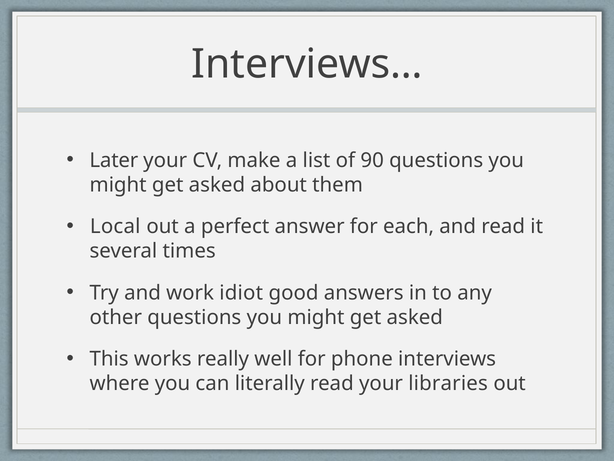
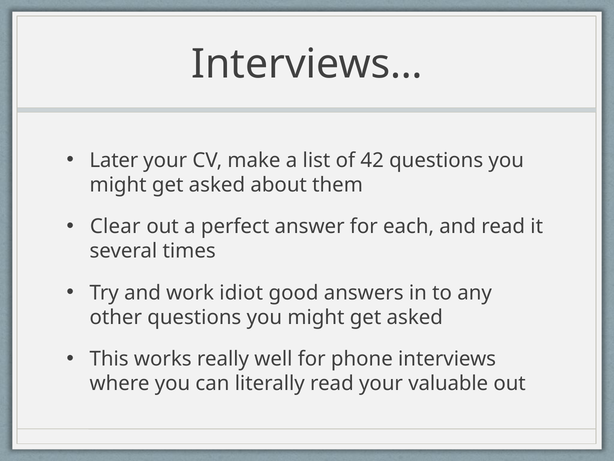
90: 90 -> 42 (372, 160)
Local: Local -> Clear (115, 226)
libraries: libraries -> valuable (448, 383)
